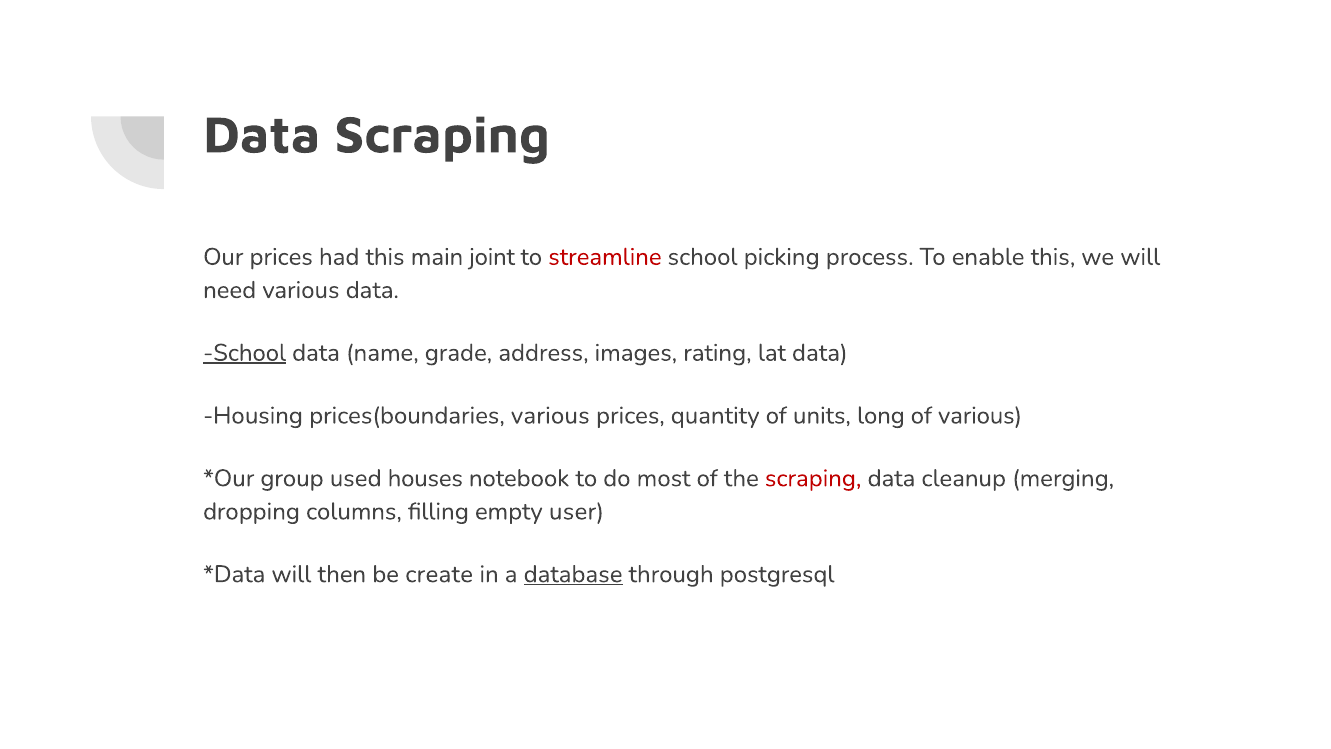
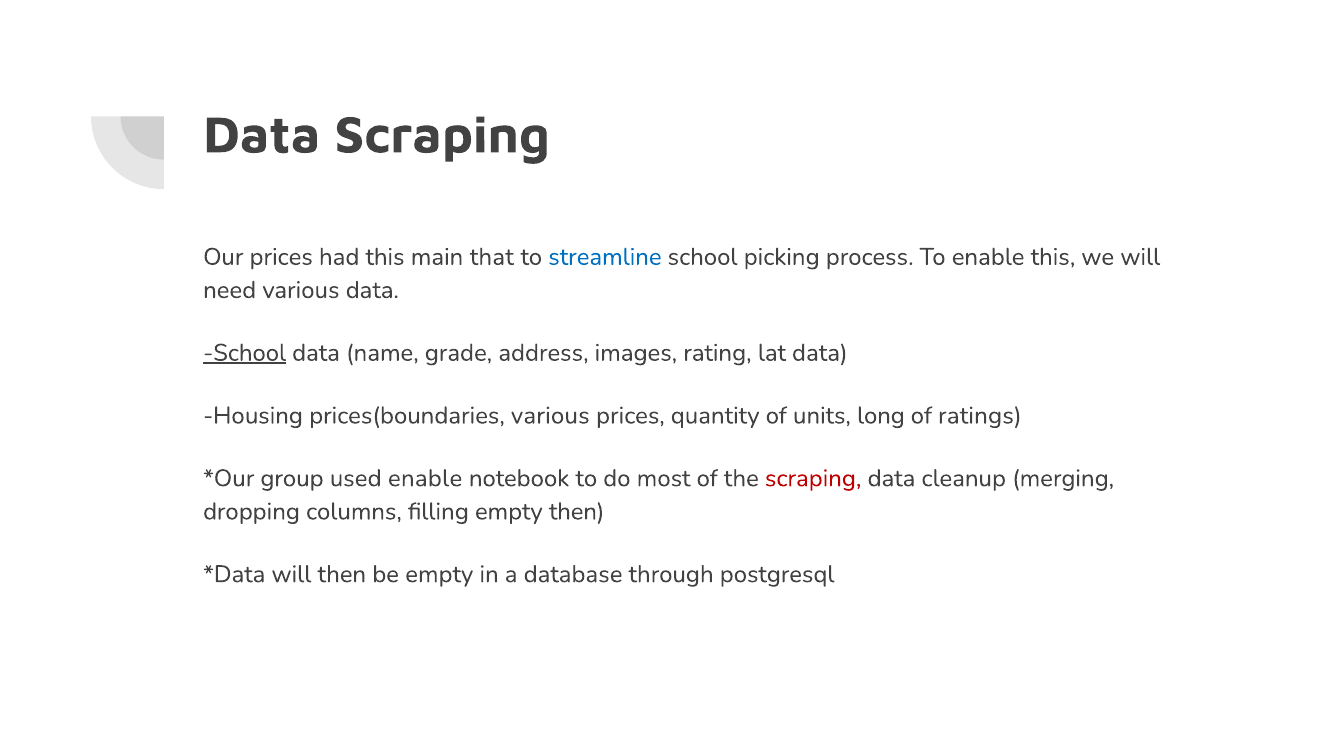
joint: joint -> that (492, 257)
streamline colour: red -> blue (605, 257)
of various: various -> ratings (980, 415)
used houses: houses -> enable (425, 478)
empty user: user -> then (577, 511)
be create: create -> empty (439, 574)
database underline: present -> none (573, 574)
